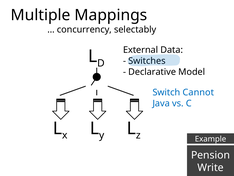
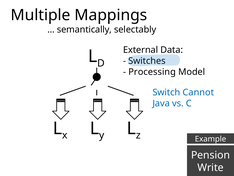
concurrency: concurrency -> semantically (84, 29)
Declarative: Declarative -> Processing (152, 72)
